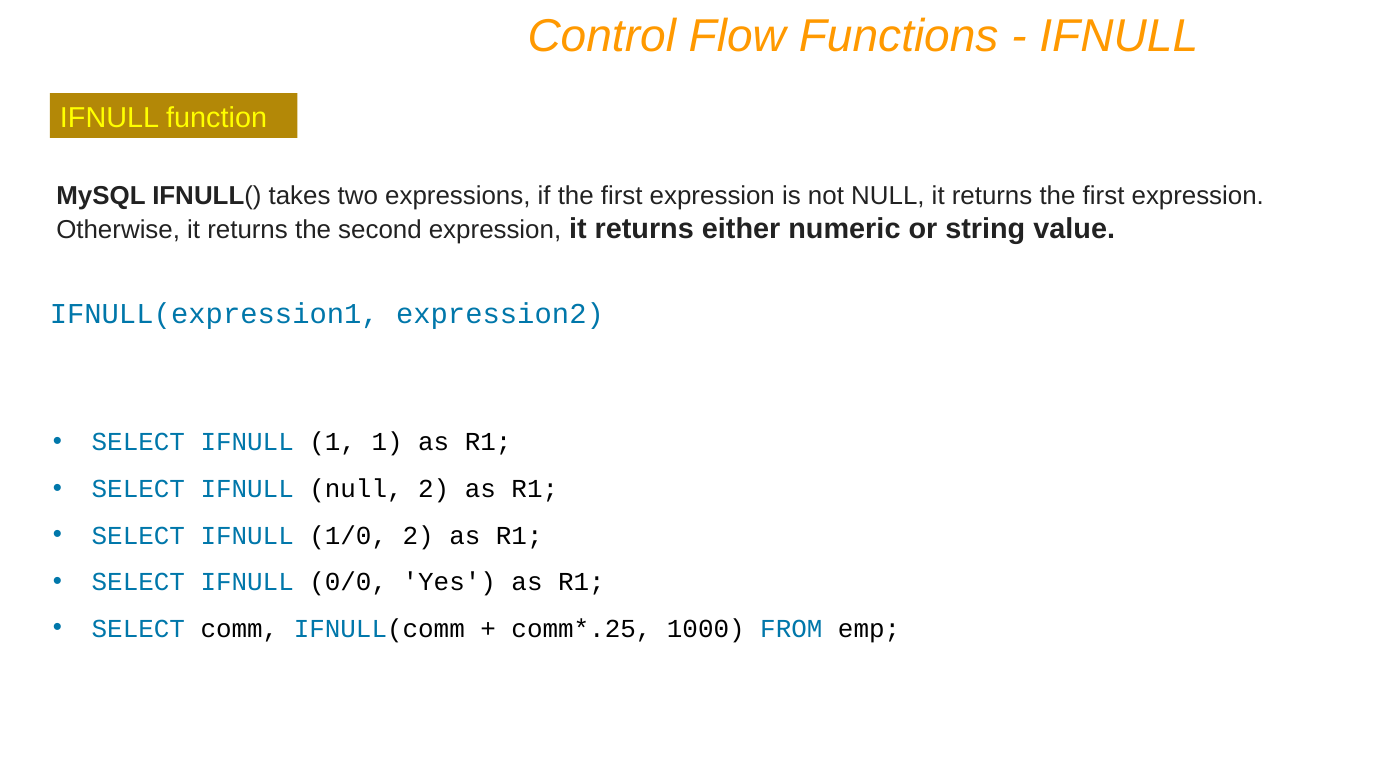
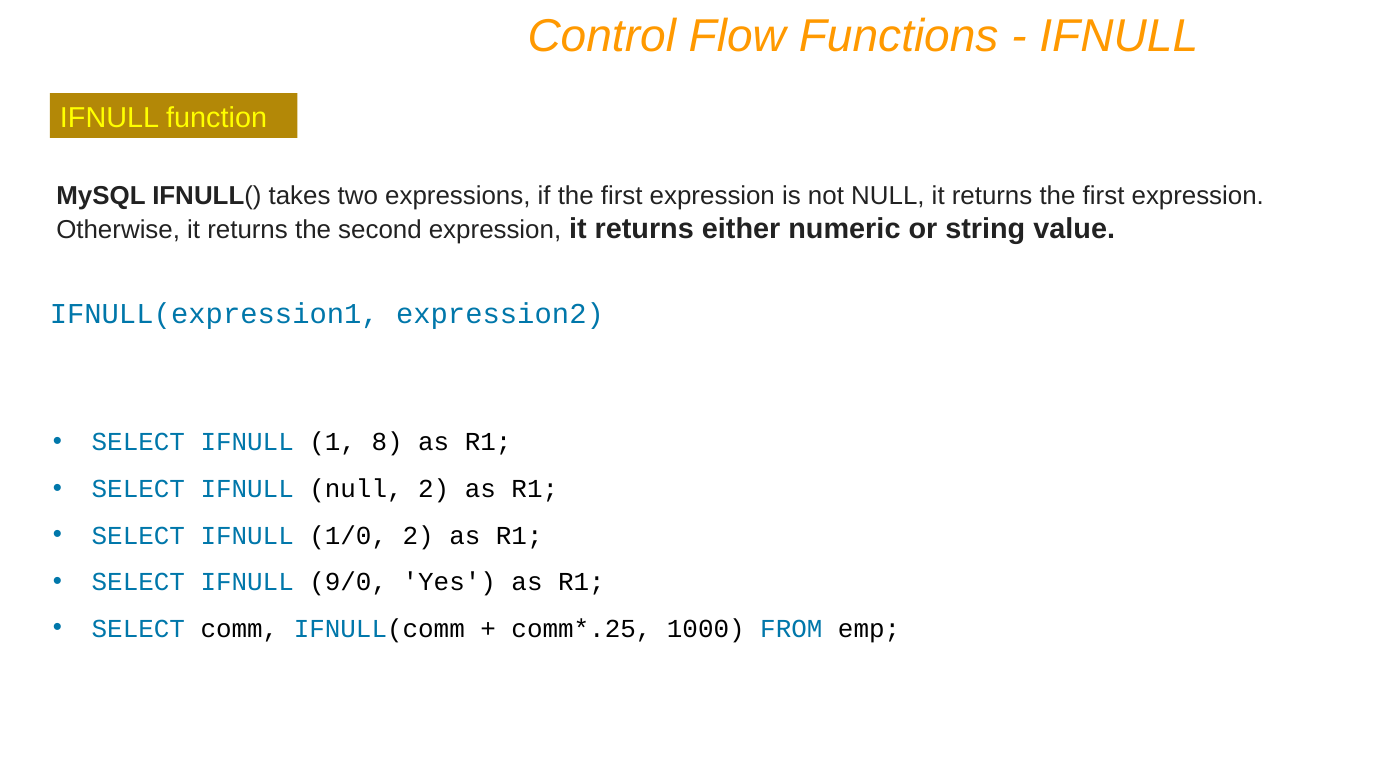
1 1: 1 -> 8 (387, 442)
0/0: 0/0 -> 9/0 (348, 582)
